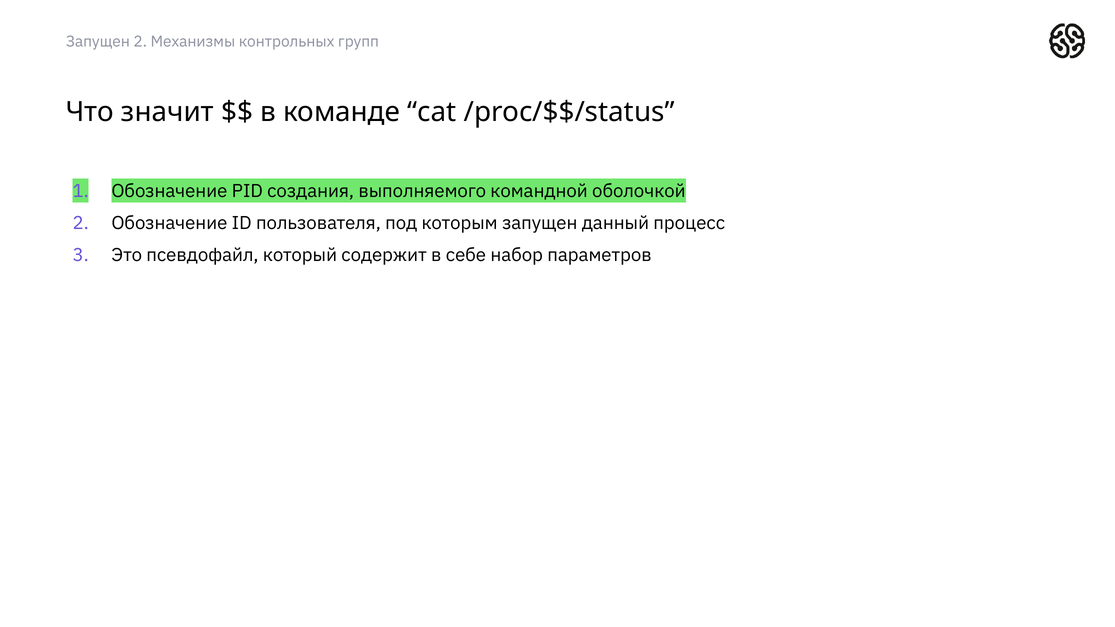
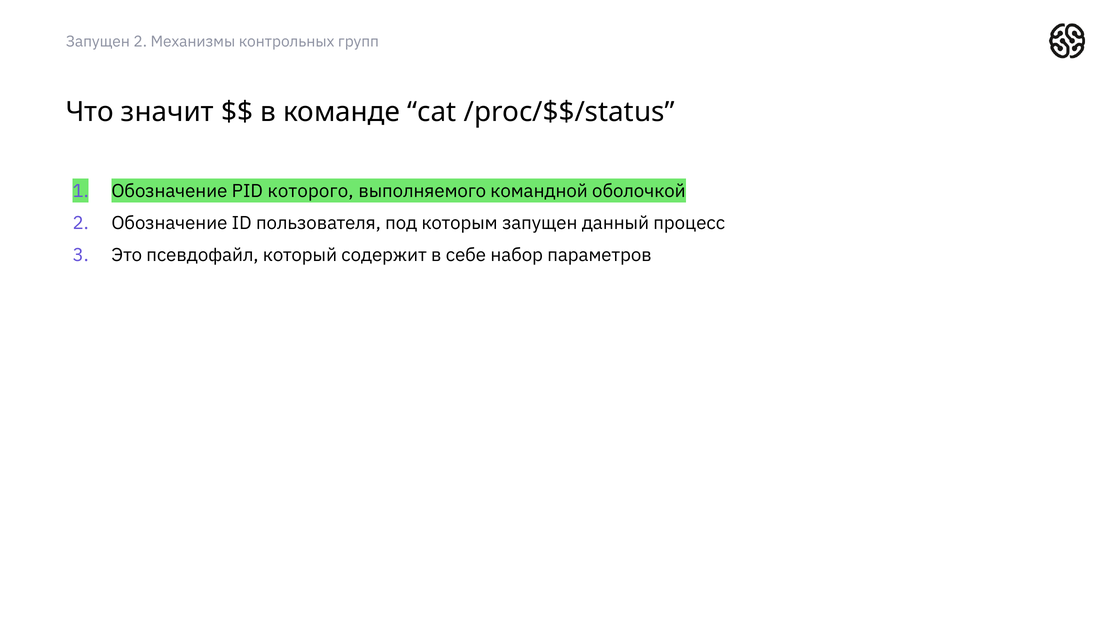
создания: создания -> которого (310, 191)
